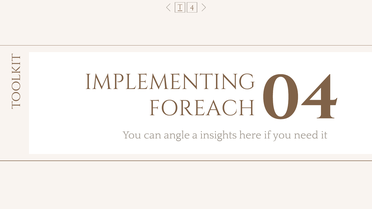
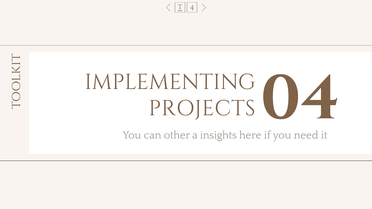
FOREACH: FOREACH -> PROJECTS (202, 108)
angle: angle -> other (177, 135)
